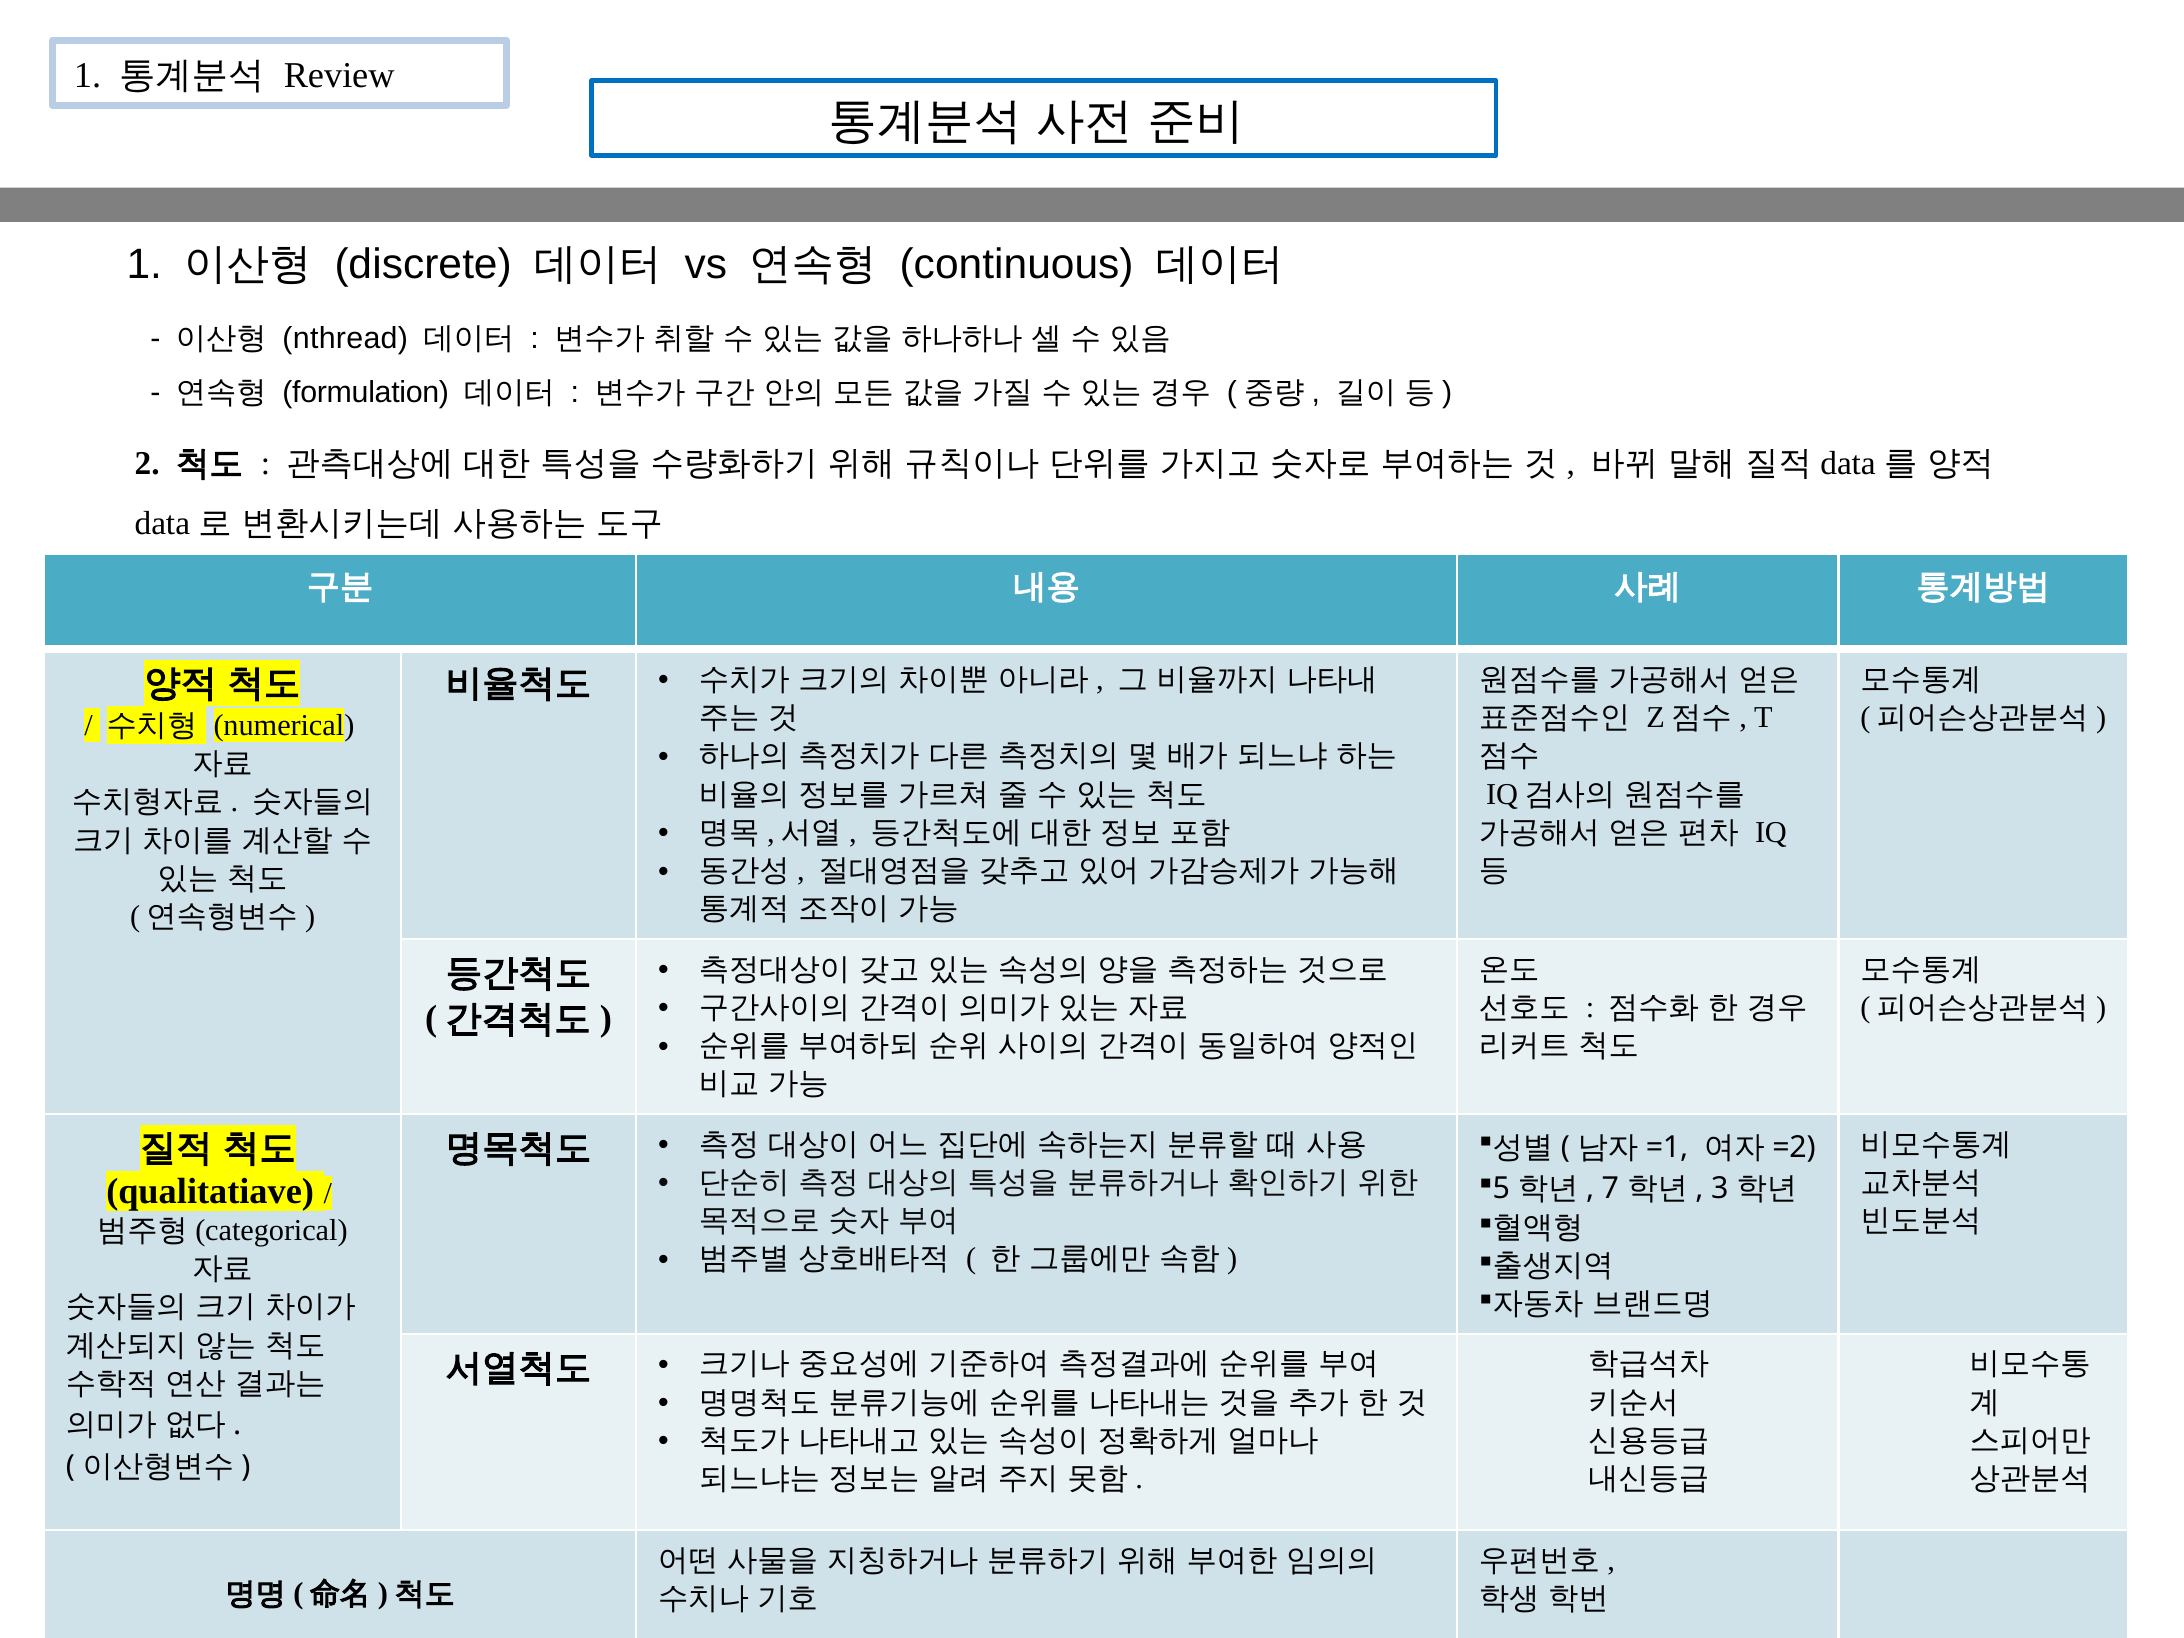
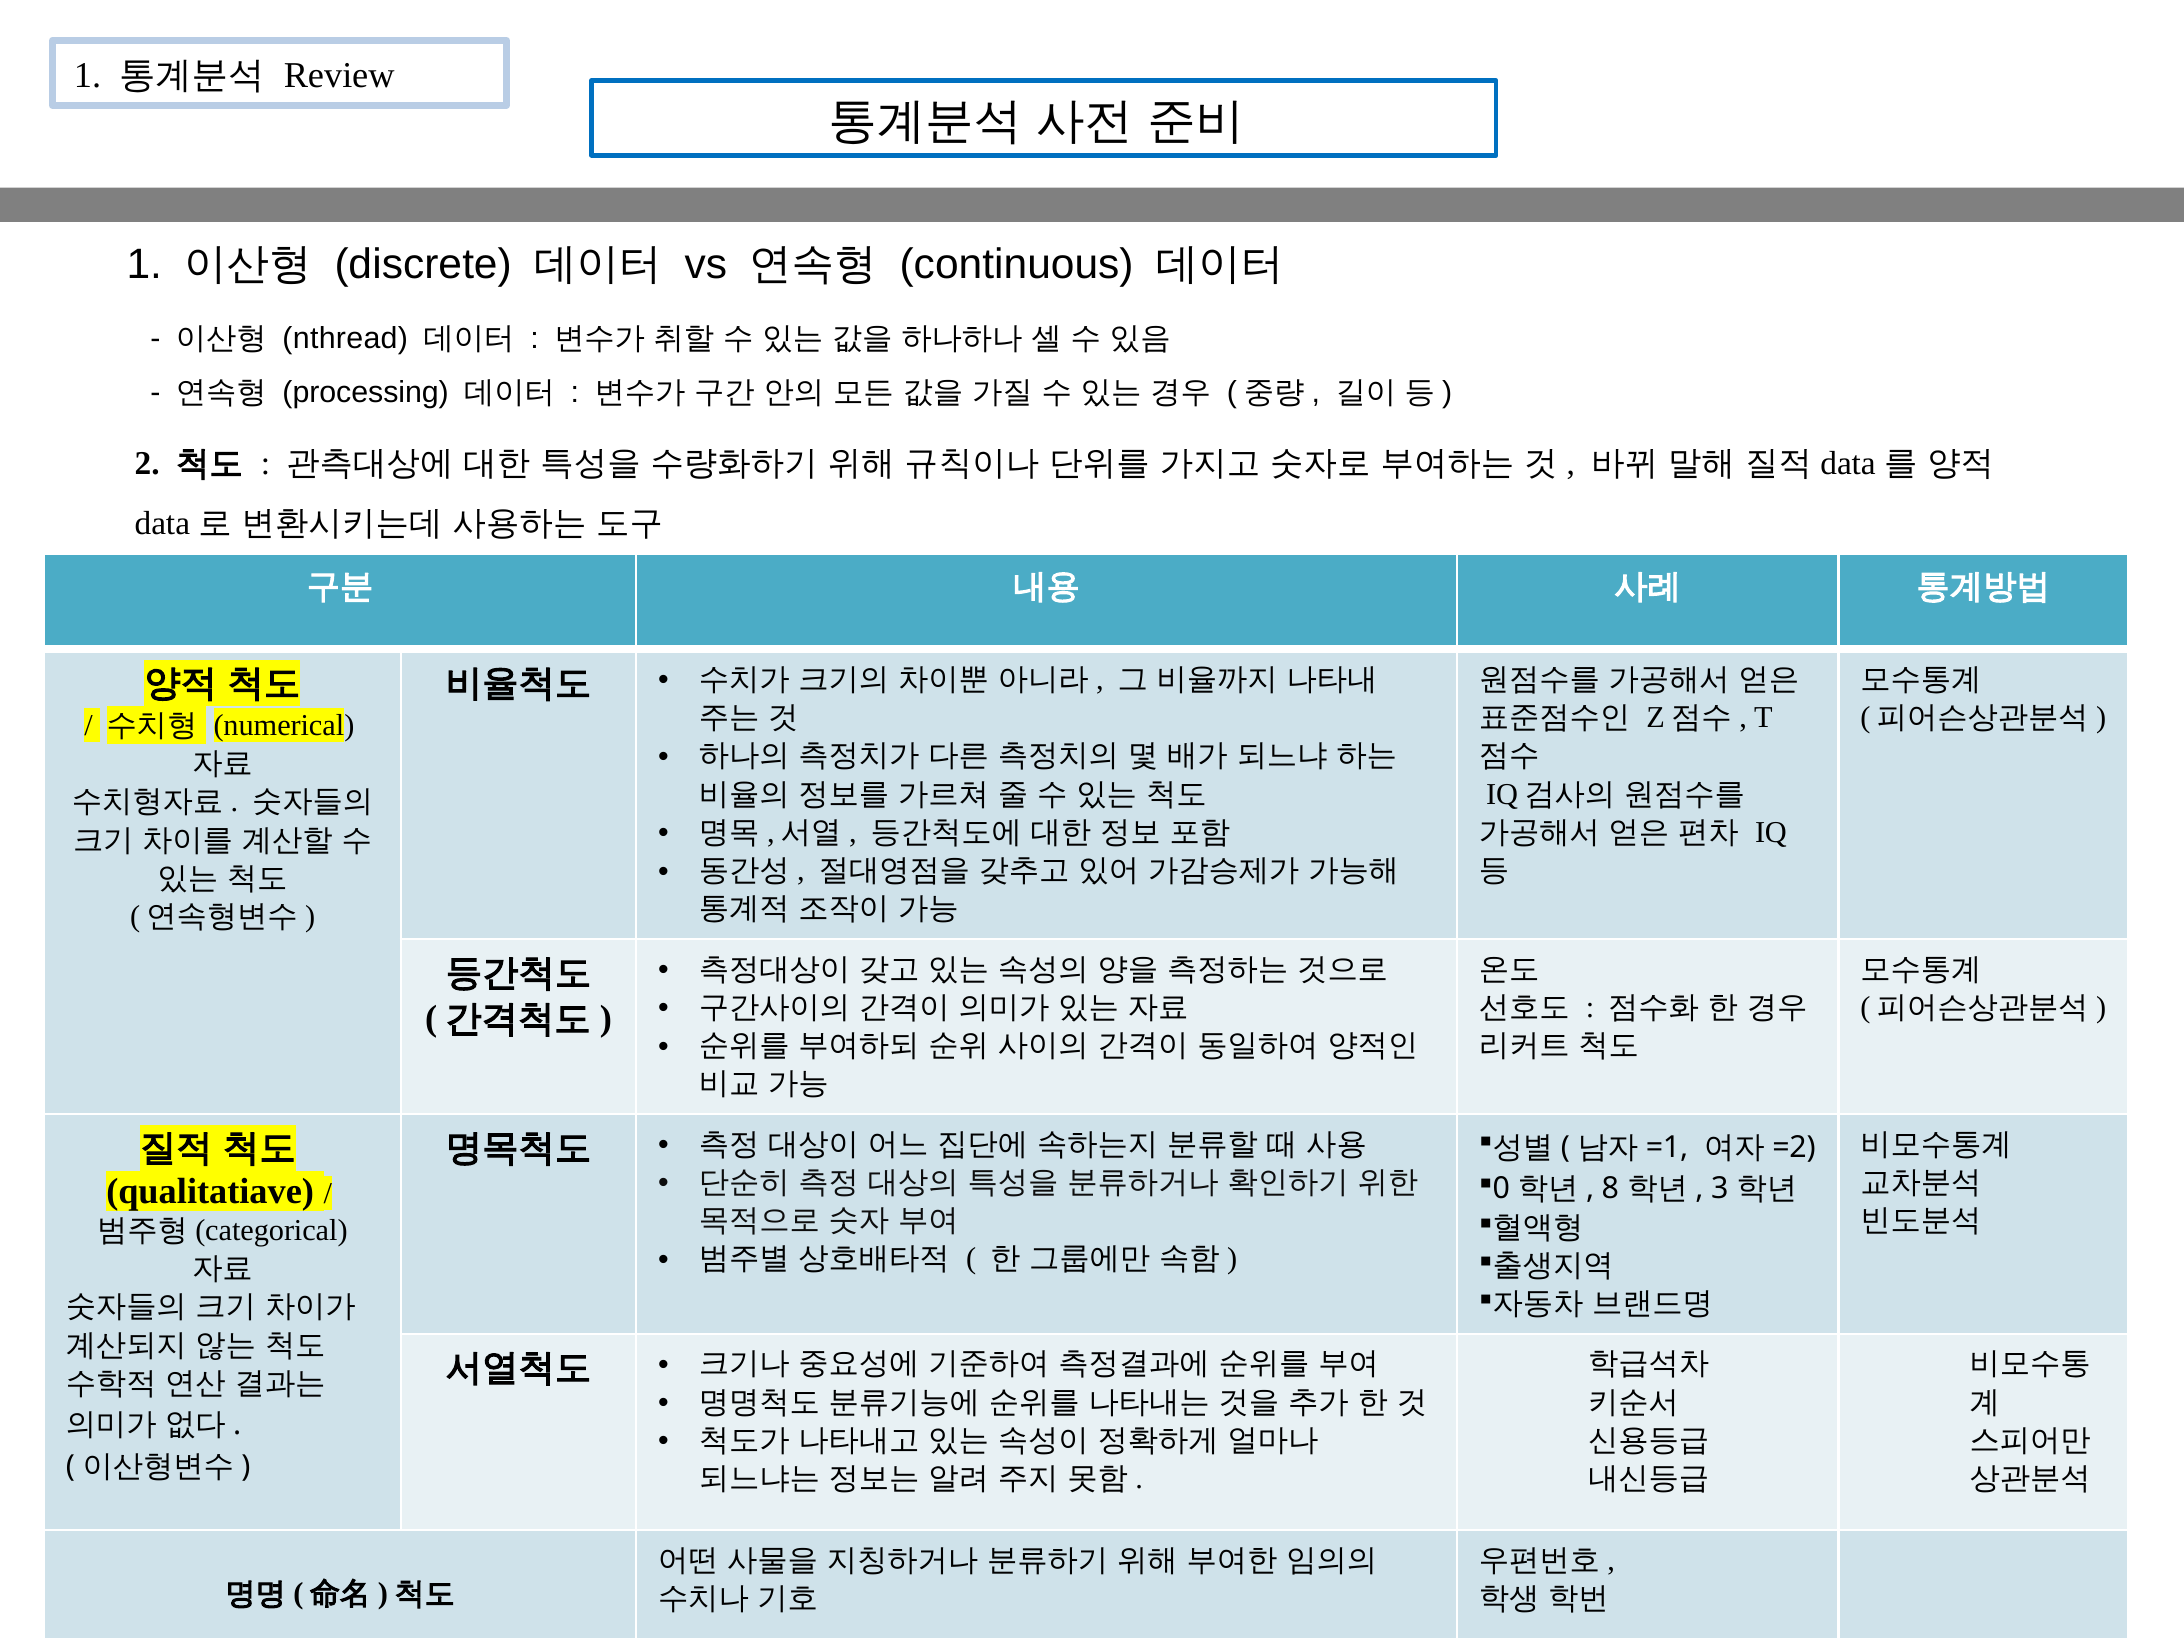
formulation: formulation -> processing (366, 393)
5: 5 -> 0 (1501, 1189)
7: 7 -> 8 (1610, 1189)
